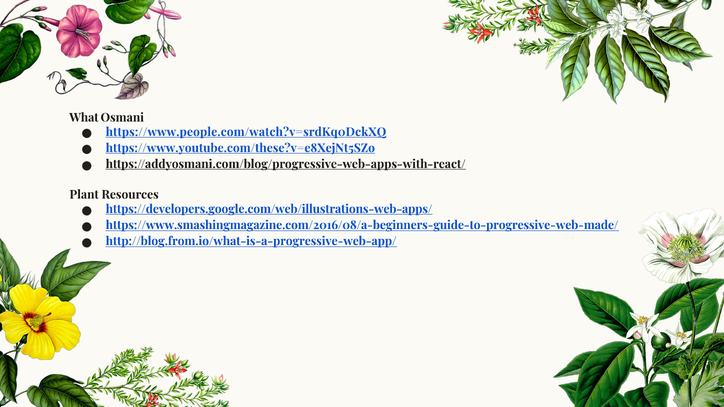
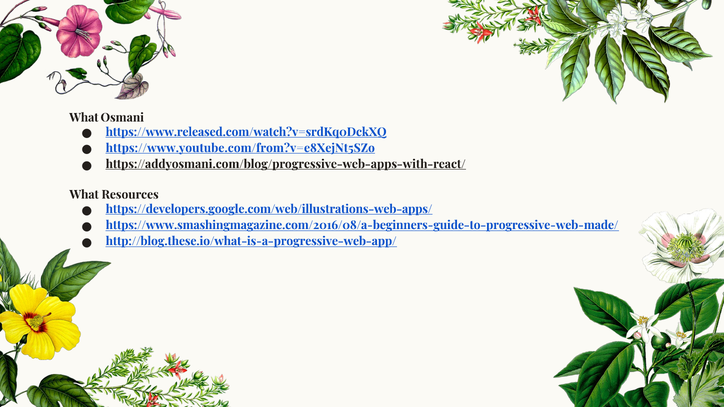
https://www.people.com/watch?v=srdKq0DckXQ: https://www.people.com/watch?v=srdKq0DckXQ -> https://www.released.com/watch?v=srdKq0DckXQ (246, 132)
https://www.youtube.com/these?v=e8XejNt5SZo: https://www.youtube.com/these?v=e8XejNt5SZo -> https://www.youtube.com/from?v=e8XejNt5SZo (240, 148)
Plant: Plant -> What (84, 195)
http://blog.from.io/what-is-a-progressive-web-app/: http://blog.from.io/what-is-a-progressive-web-app/ -> http://blog.these.io/what-is-a-progressive-web-app/ (251, 241)
